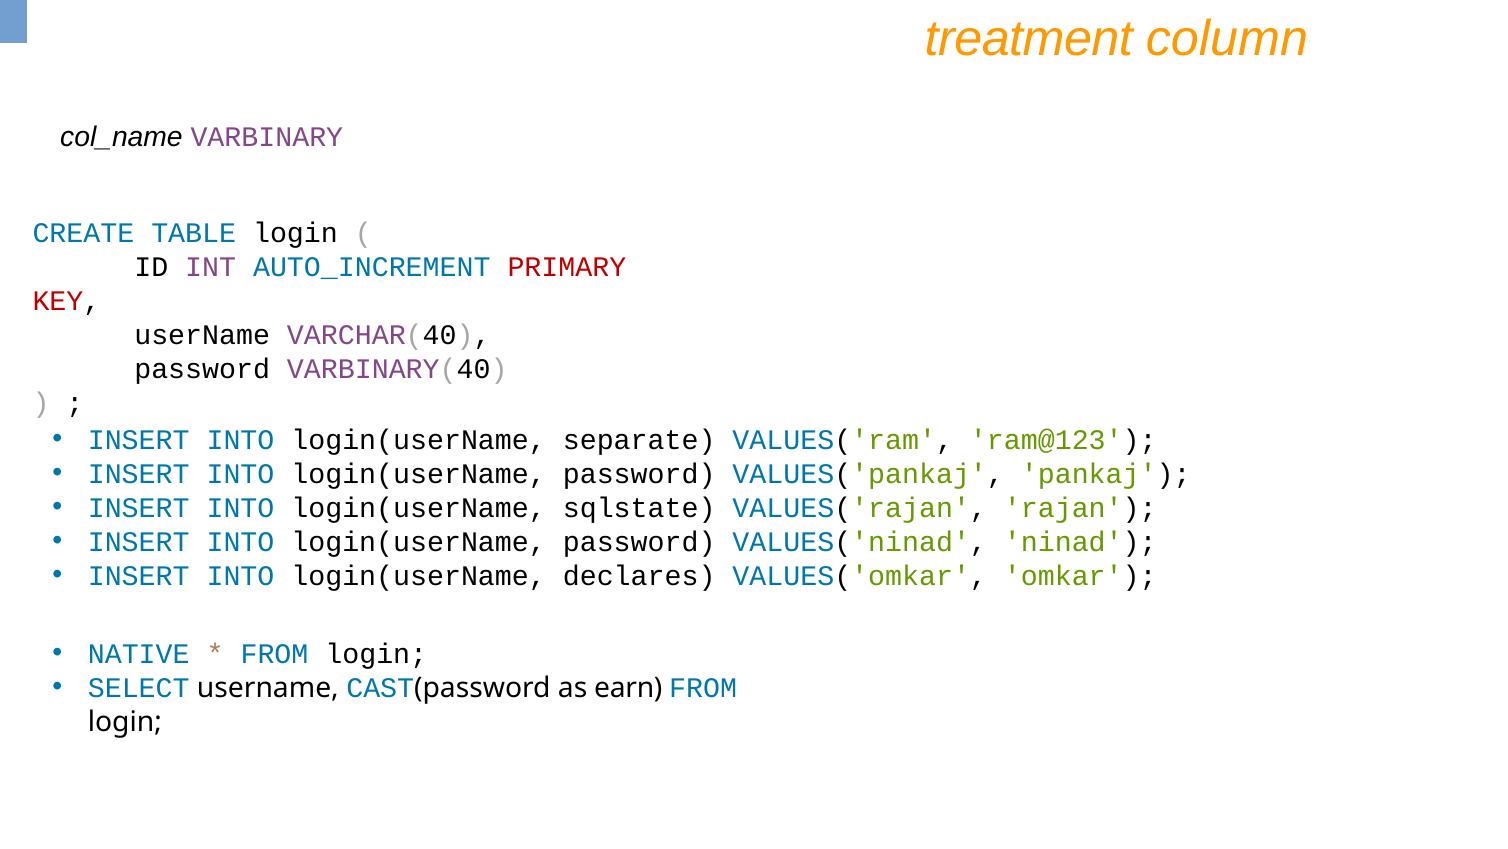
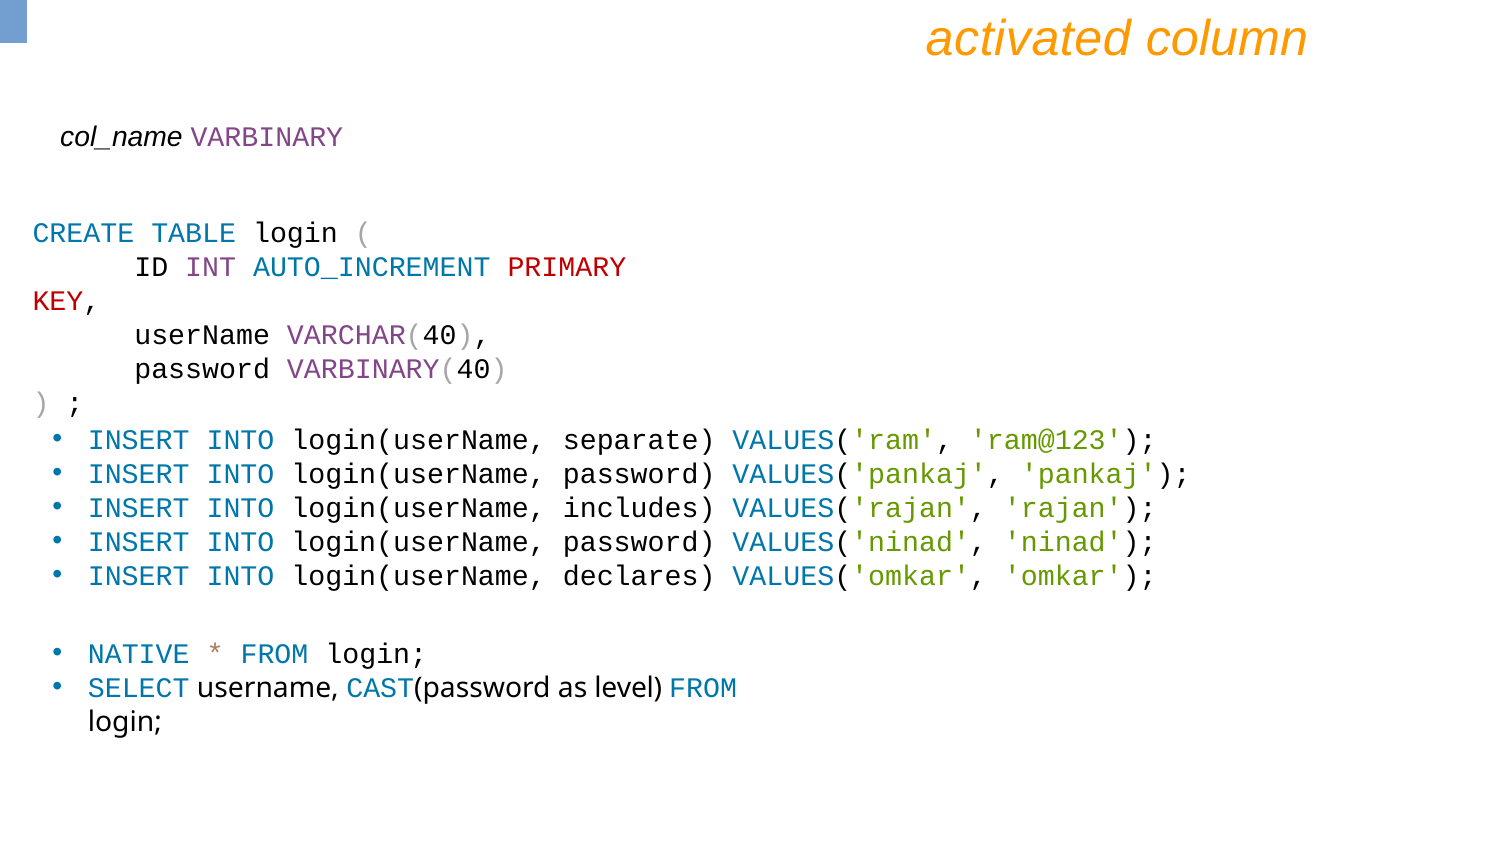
treatment: treatment -> activated (1028, 39)
sqlstate: sqlstate -> includes (639, 508)
earn: earn -> level (628, 687)
